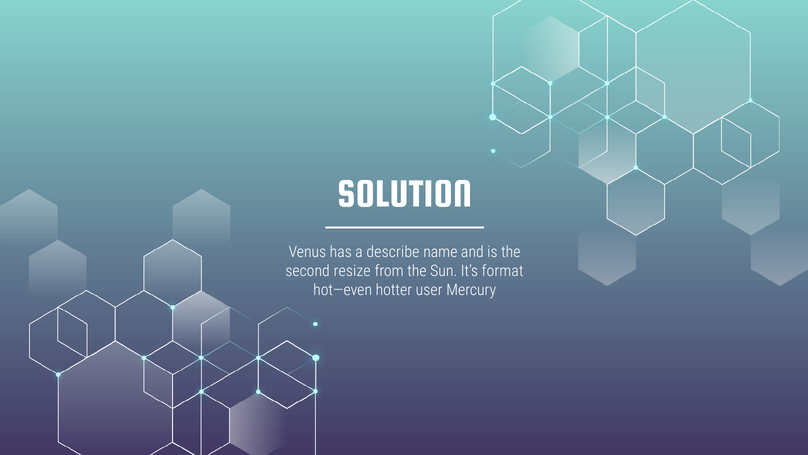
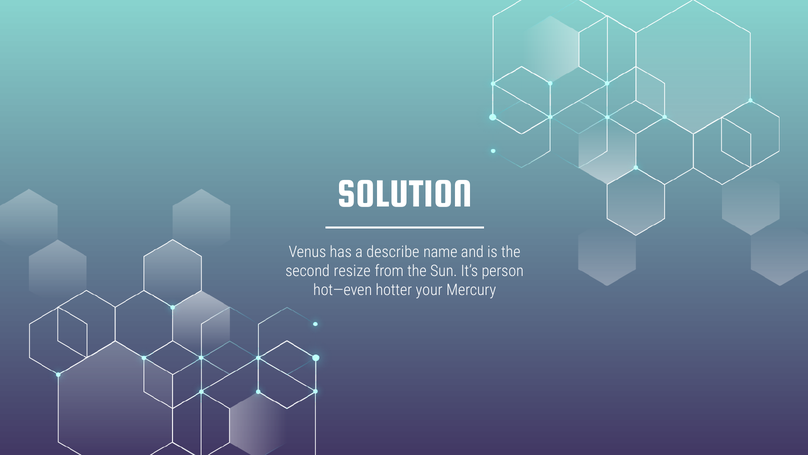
format: format -> person (503, 271)
user: user -> your (429, 290)
